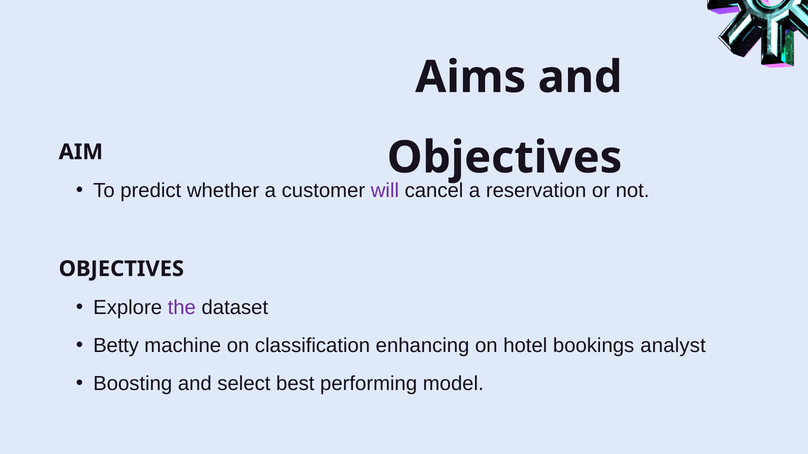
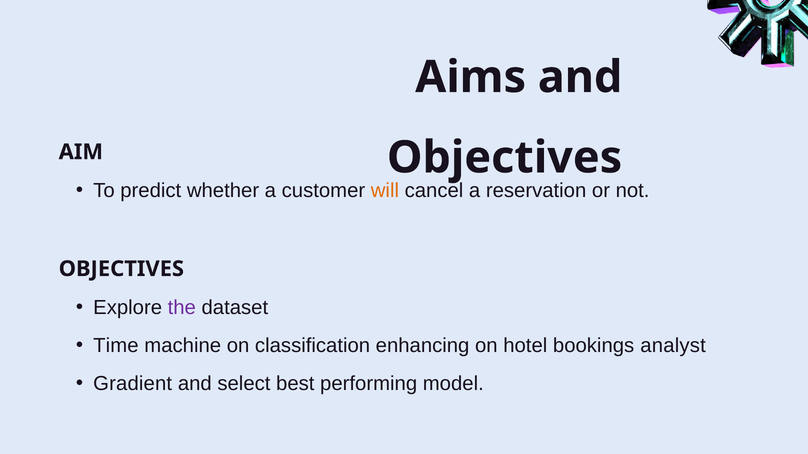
will colour: purple -> orange (385, 191)
Betty: Betty -> Time (116, 346)
Boosting: Boosting -> Gradient (133, 384)
